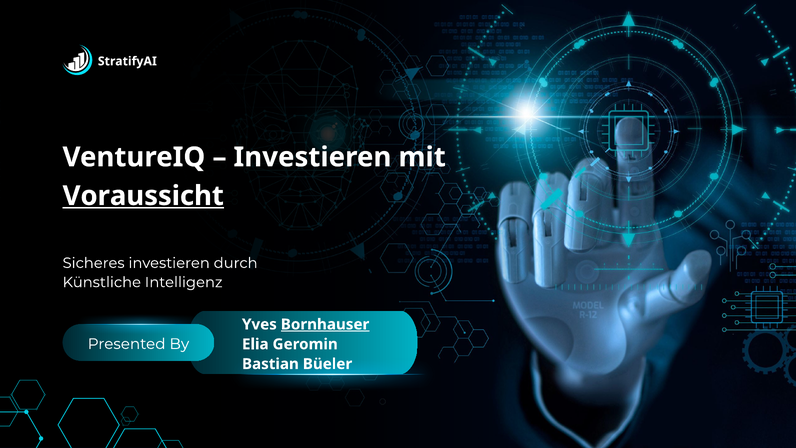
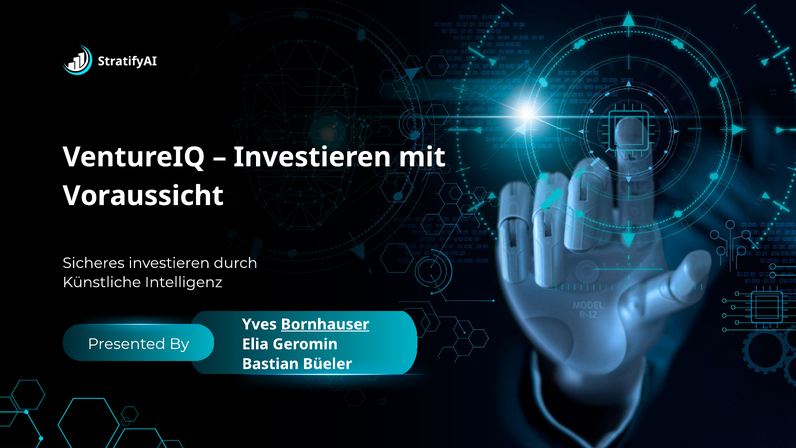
Voraussicht underline: present -> none (143, 196)
